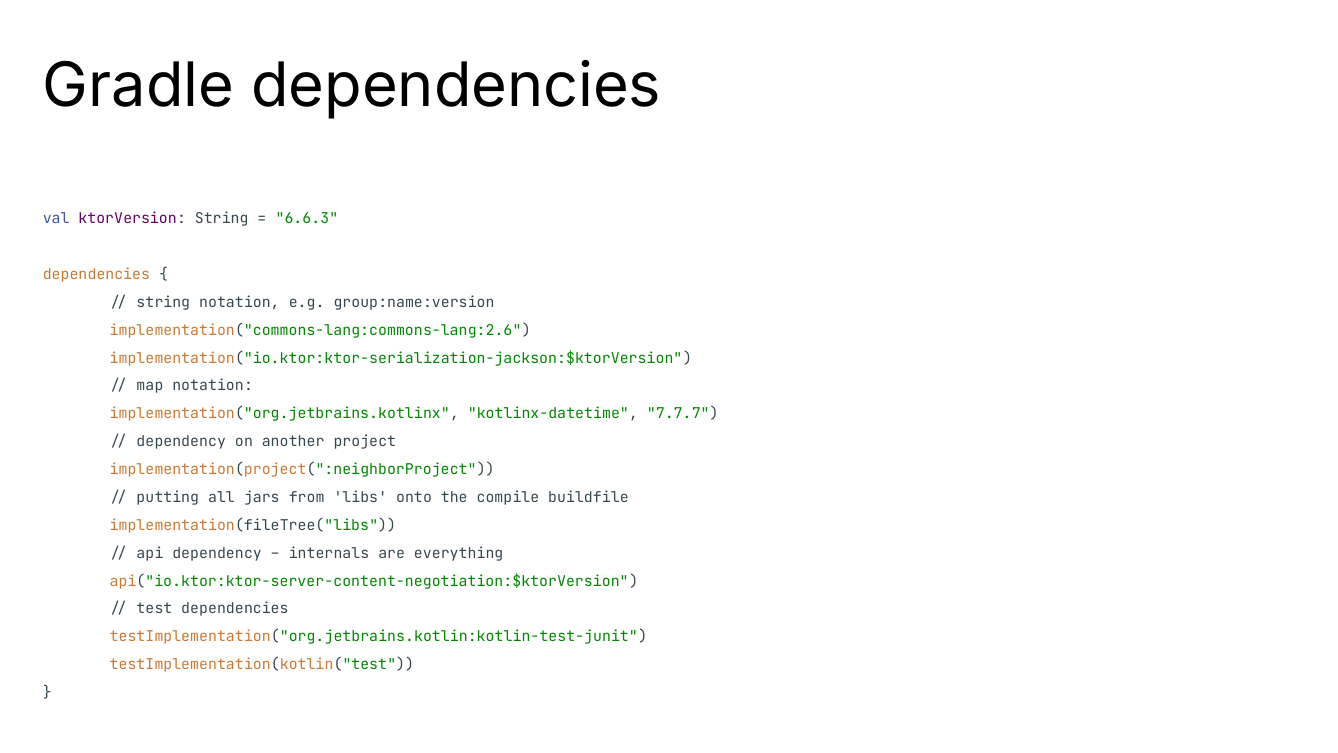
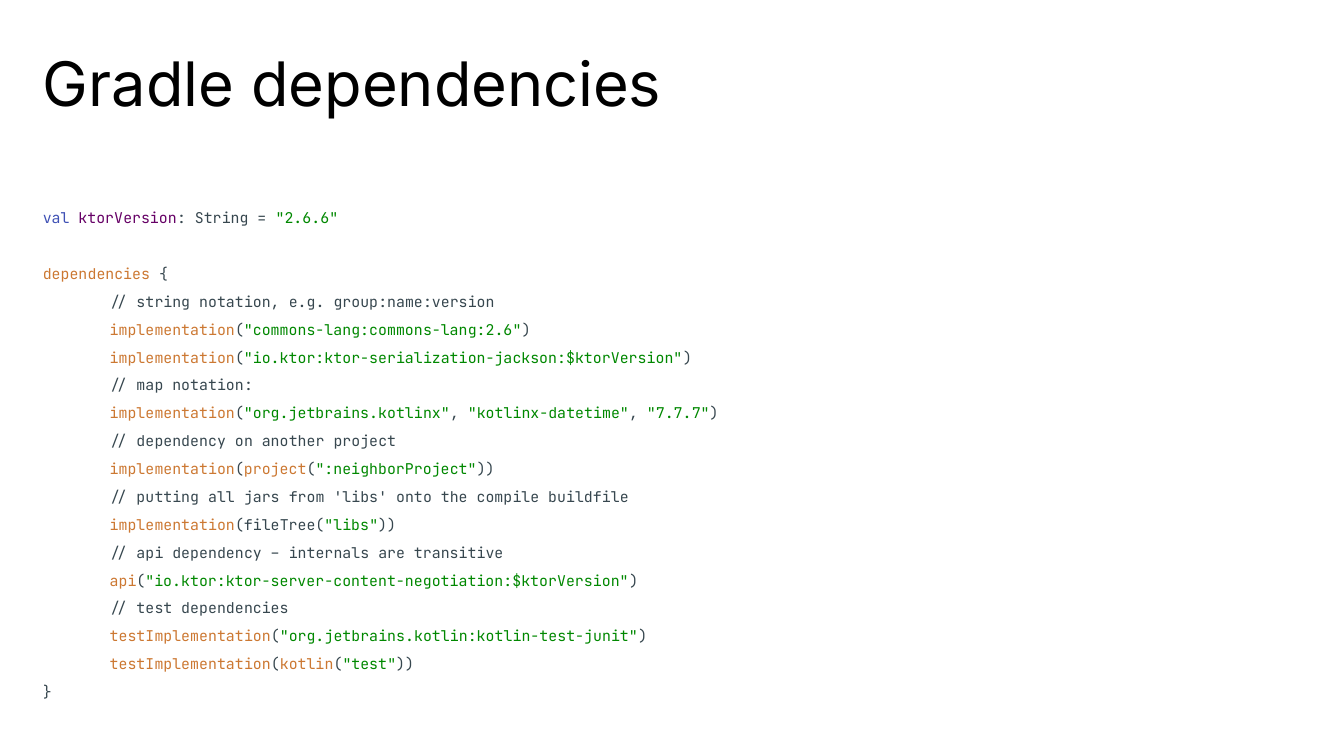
6.6.3: 6.6.3 -> 2.6.6 (307, 219)
everything: everything -> transitive (459, 553)
